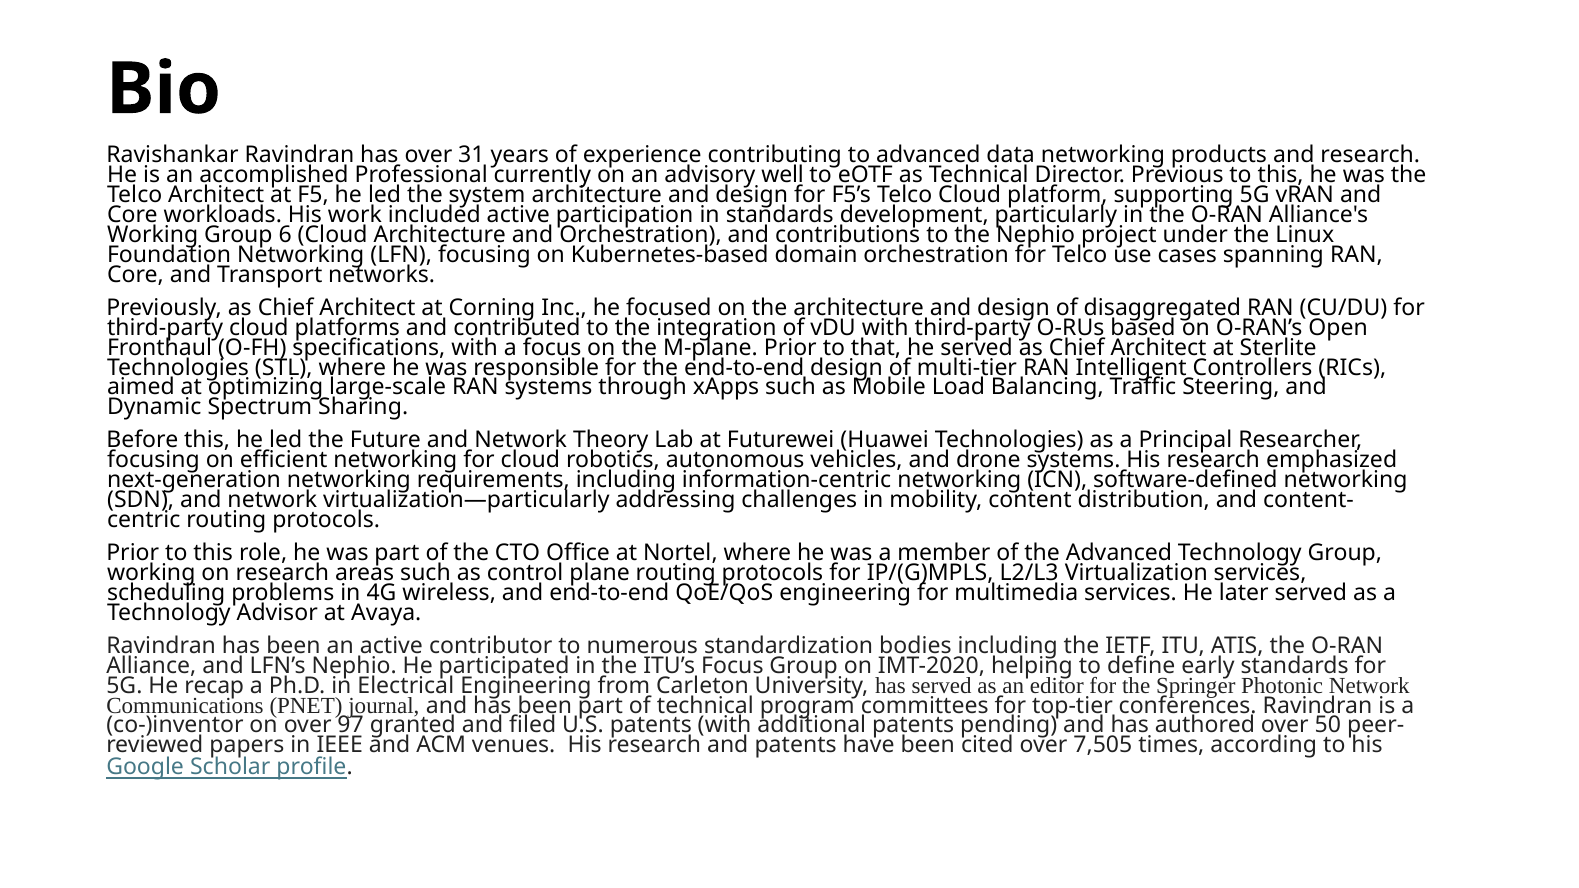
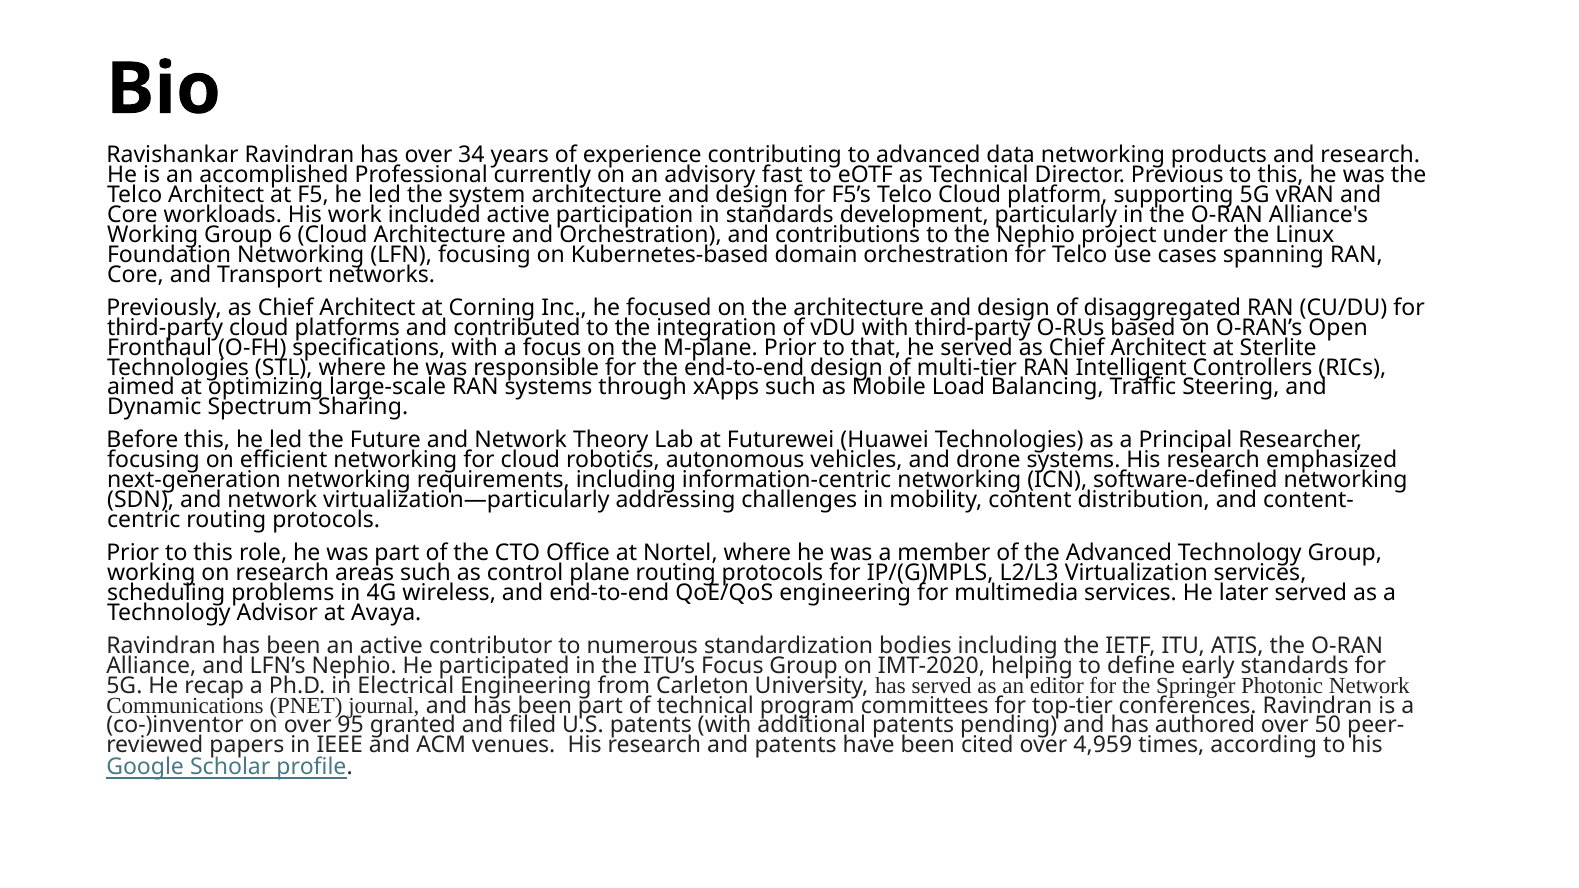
31: 31 -> 34 (471, 155)
well: well -> fast (782, 175)
97: 97 -> 95 (351, 725)
7,505: 7,505 -> 4,959 (1103, 745)
